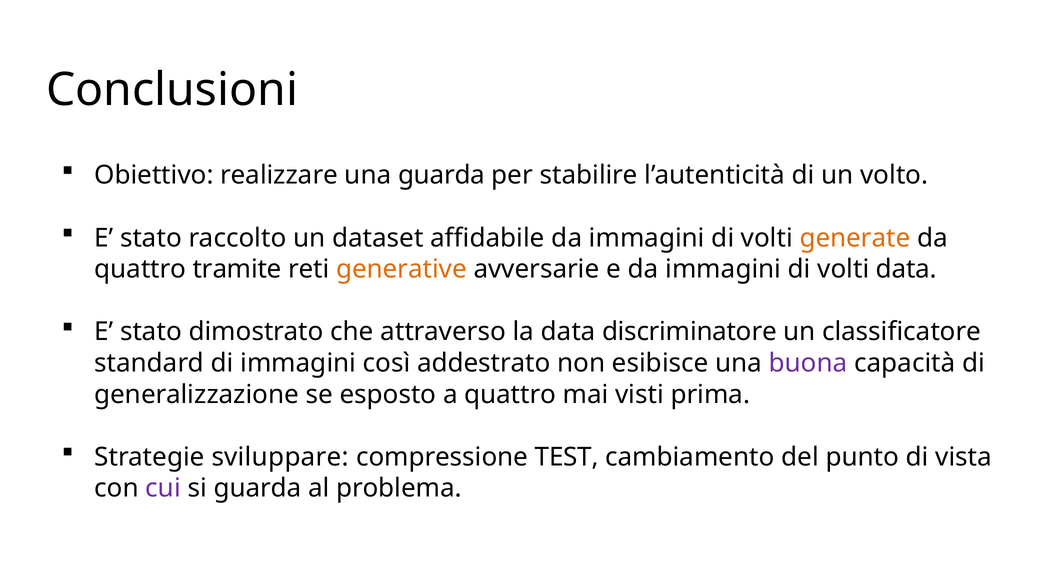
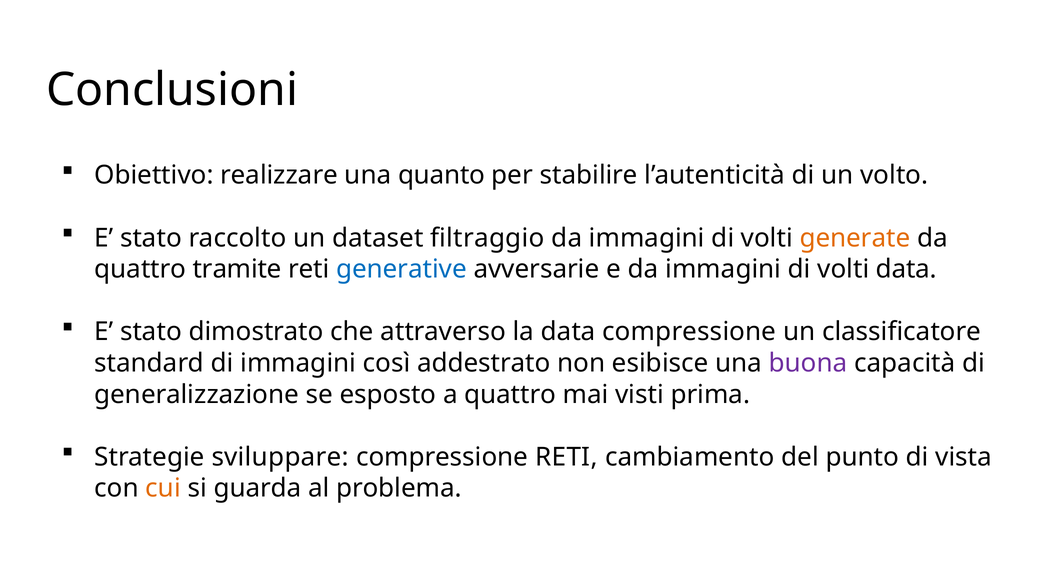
una guarda: guarda -> quanto (442, 175)
affidabile: affidabile -> filtraggio (487, 238)
generative colour: orange -> blue (401, 269)
data discriminatore: discriminatore -> compressione (689, 332)
compressione TEST: TEST -> RETI (566, 457)
cui colour: purple -> orange (163, 489)
